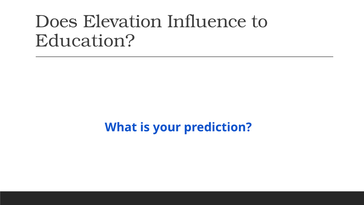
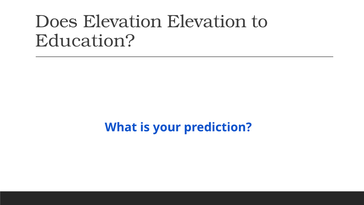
Elevation Influence: Influence -> Elevation (207, 22)
